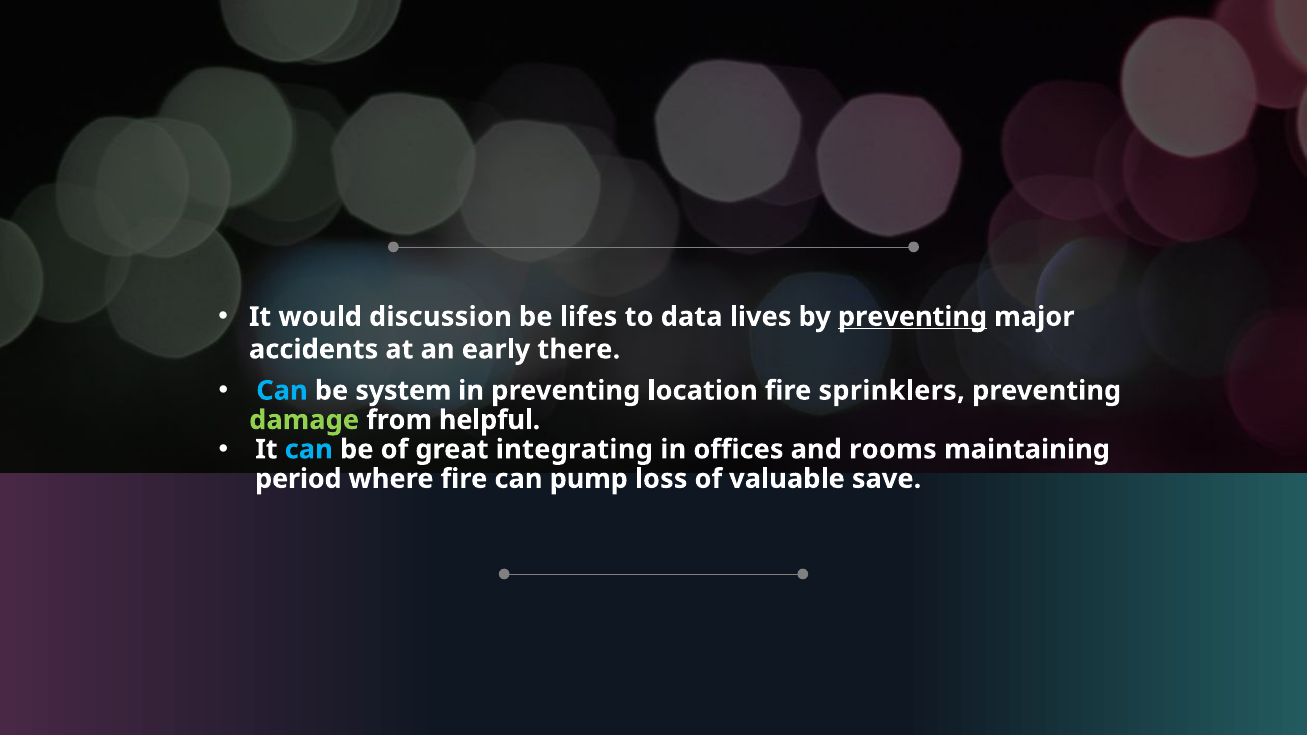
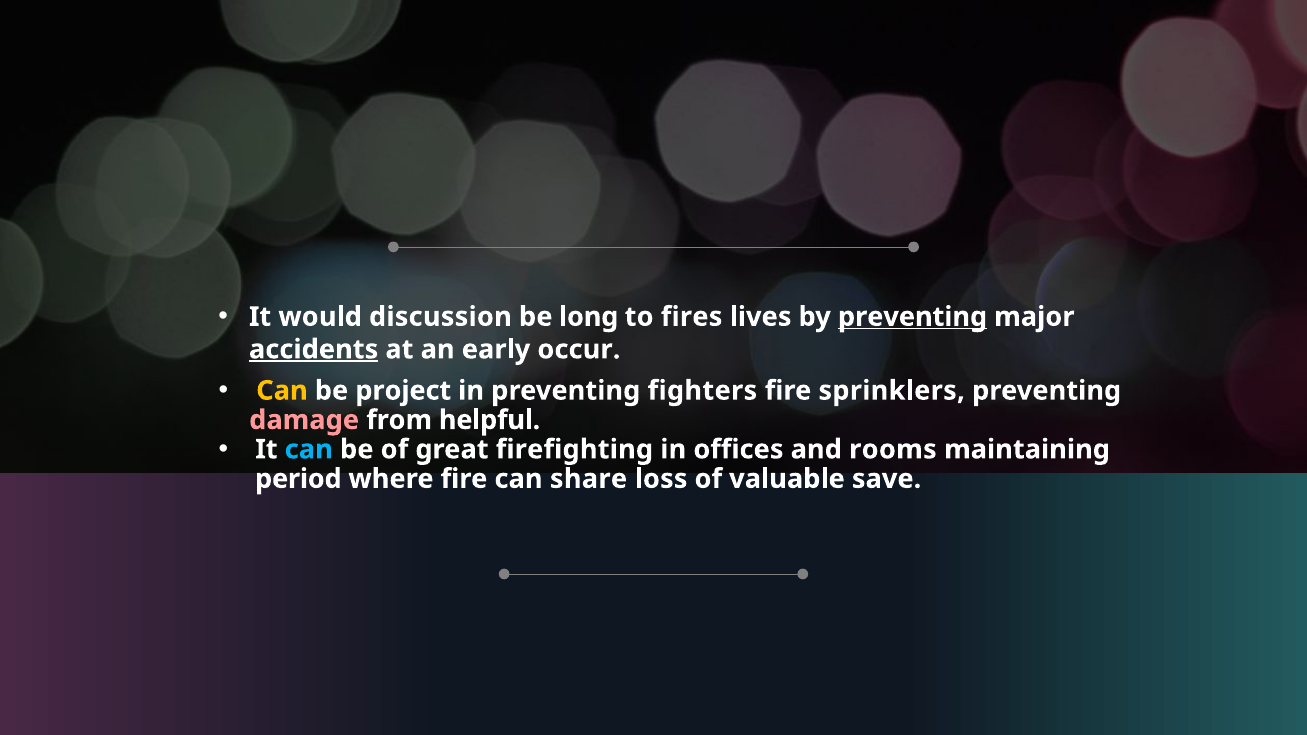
lifes: lifes -> long (589, 317)
data: data -> fires (692, 317)
accidents underline: none -> present (314, 350)
there: there -> occur (579, 350)
Can colour: light blue -> yellow (282, 391)
system: system -> project (403, 391)
location: location -> fighters (702, 391)
damage colour: light green -> pink (304, 420)
integrating: integrating -> firefighting (574, 450)
pump: pump -> share (589, 479)
